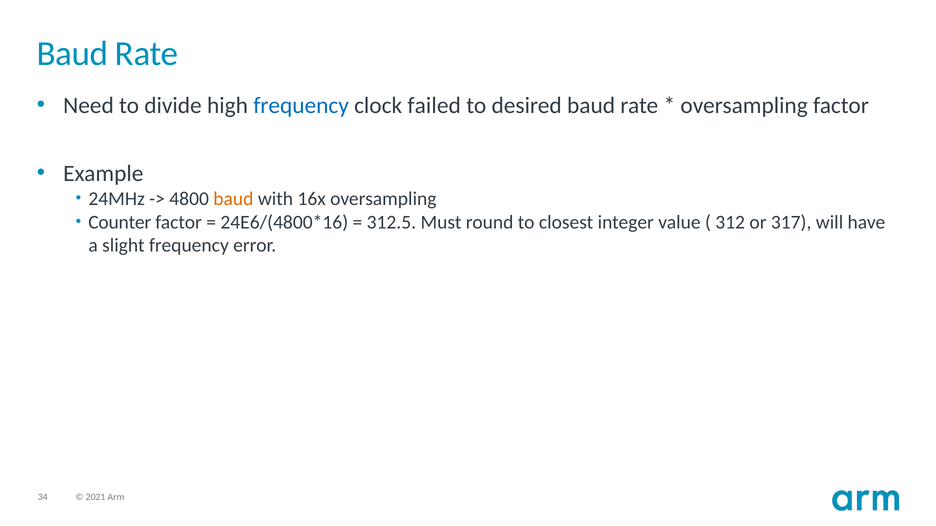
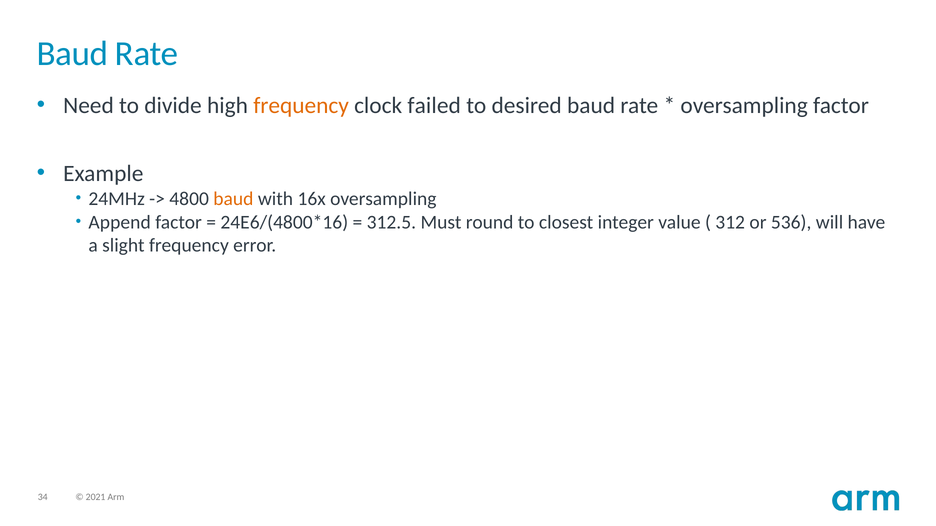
frequency colour: blue -> orange (301, 106)
Counter: Counter -> Append (120, 222)
317: 317 -> 536 (791, 222)
